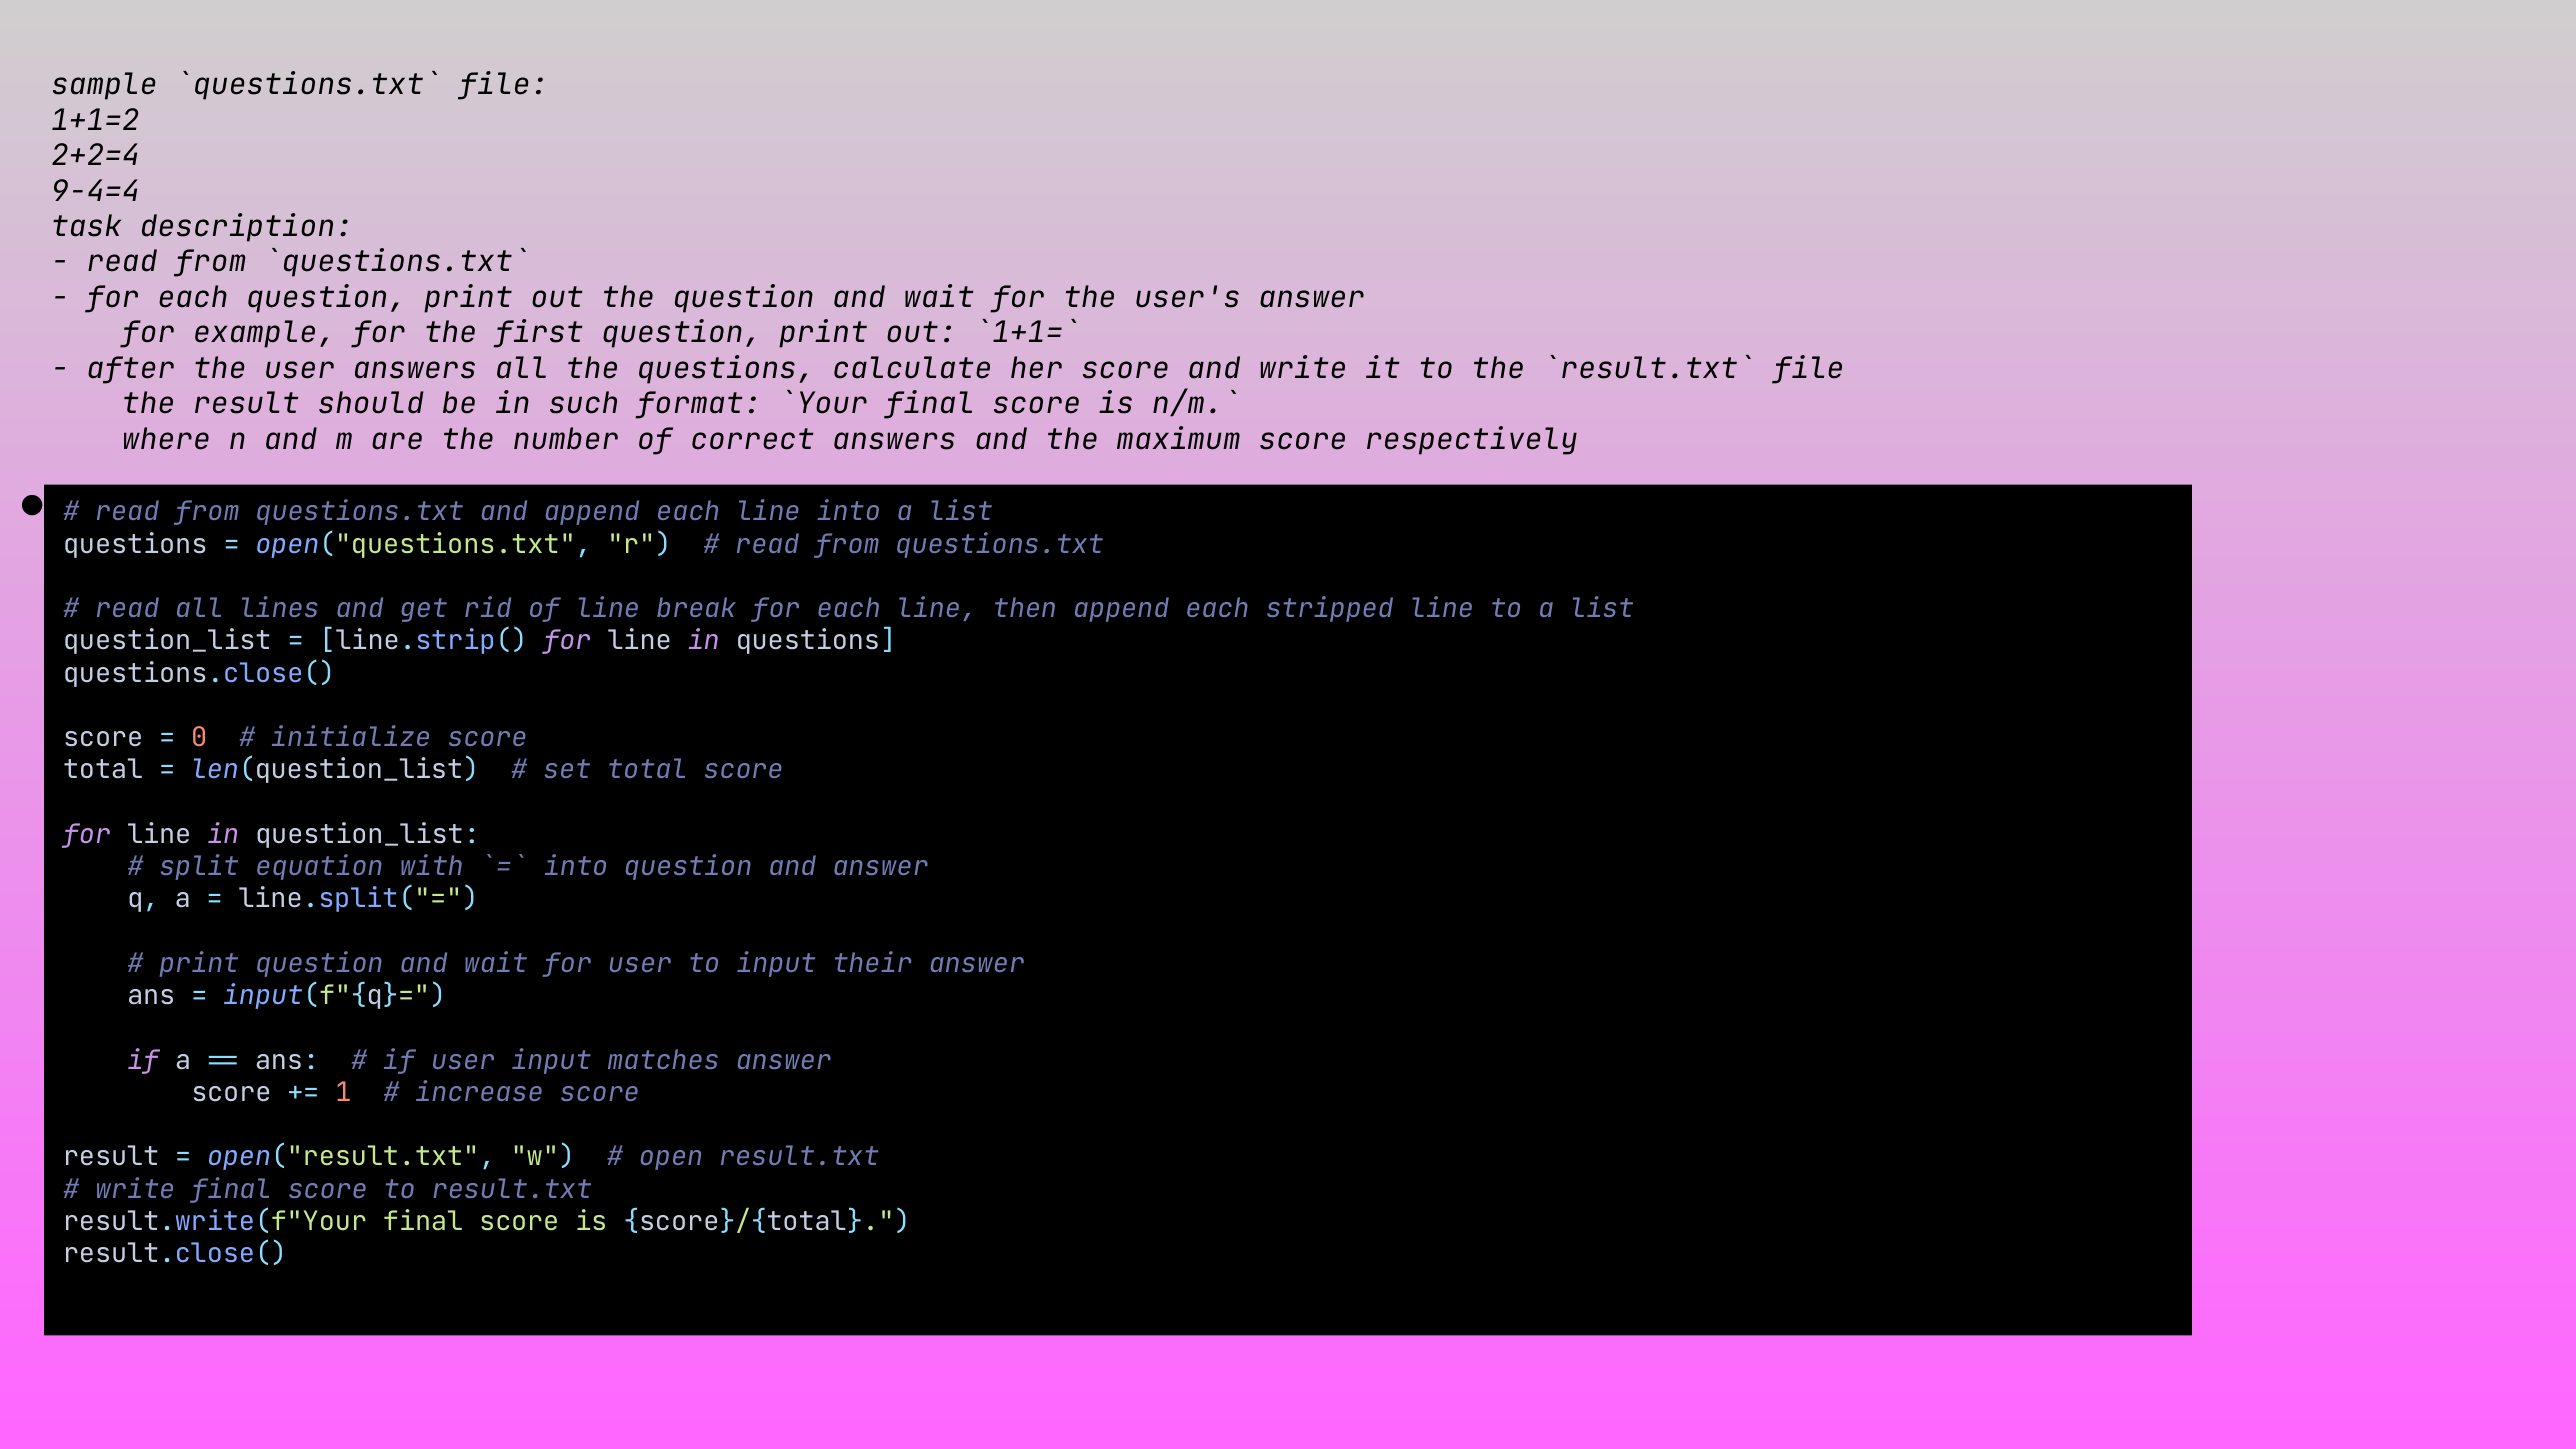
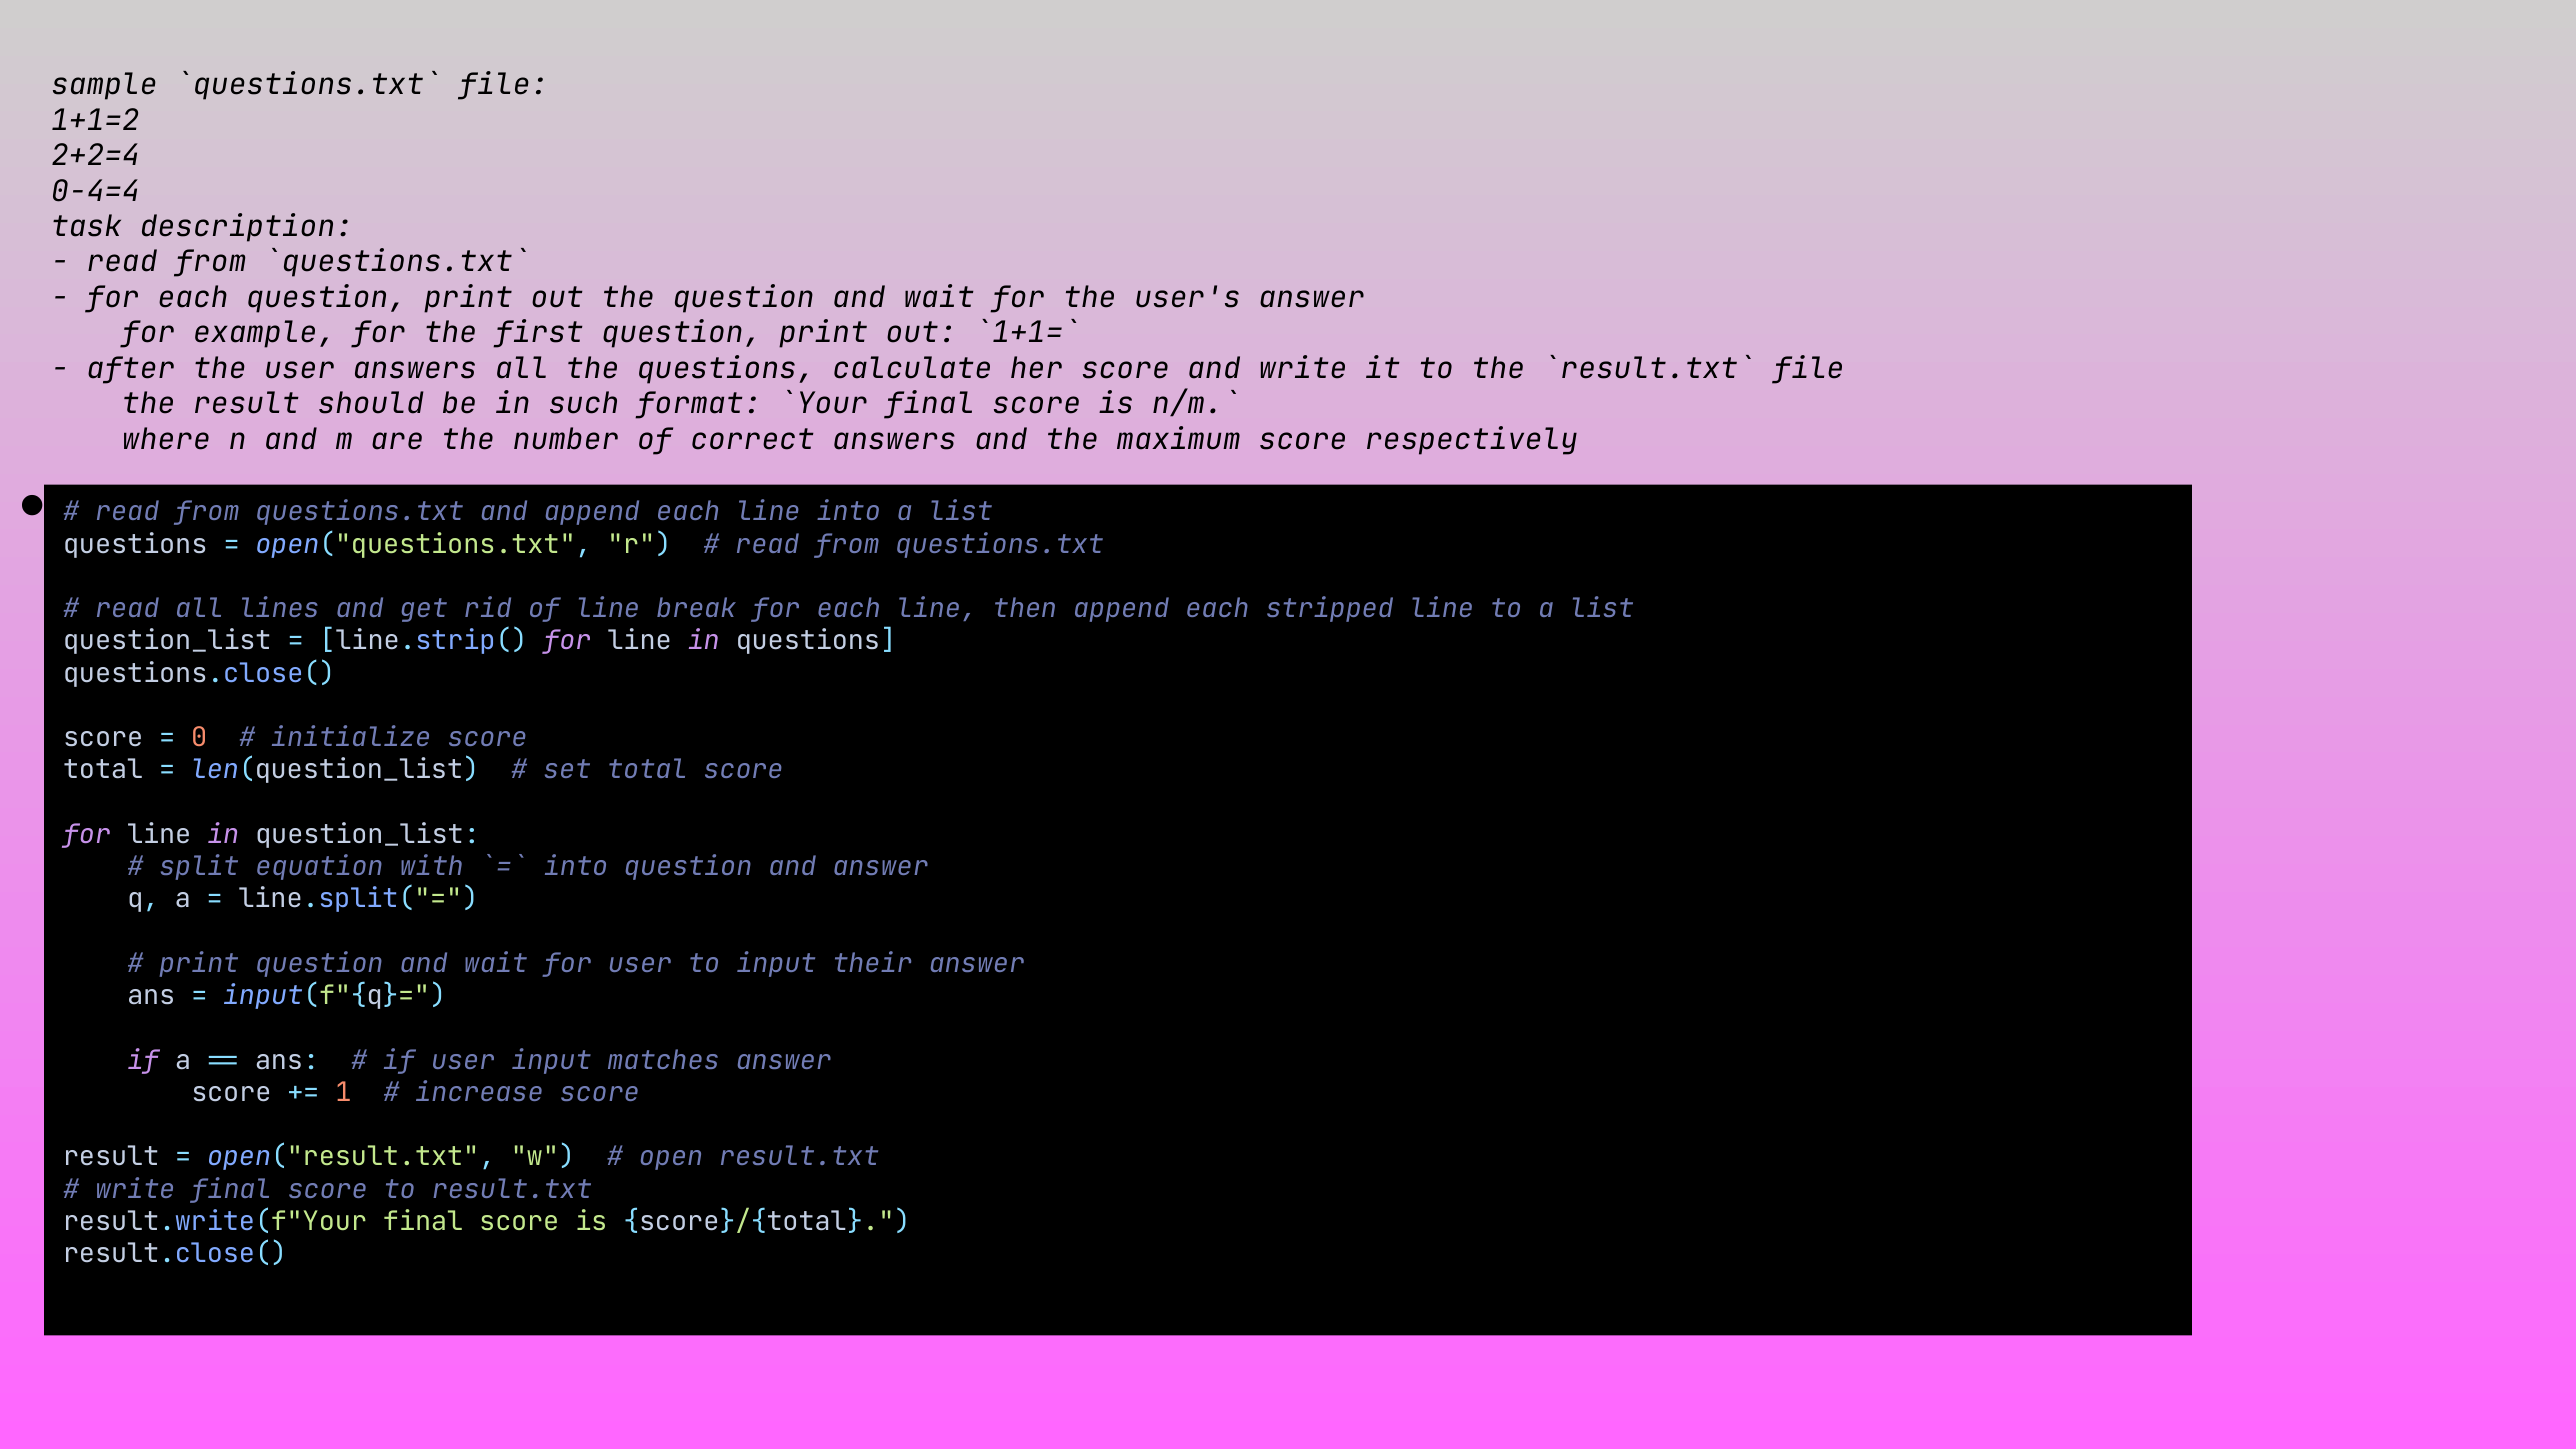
9-4=4: 9-4=4 -> 0-4=4 (95, 191)
